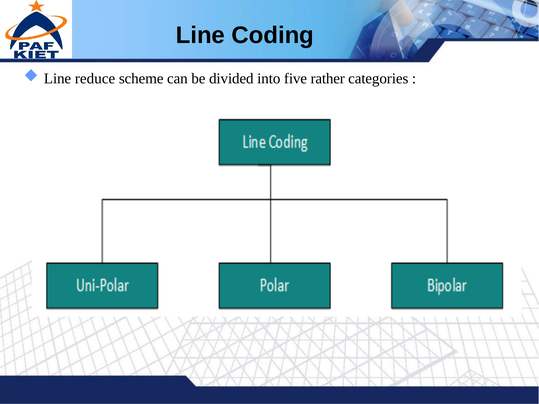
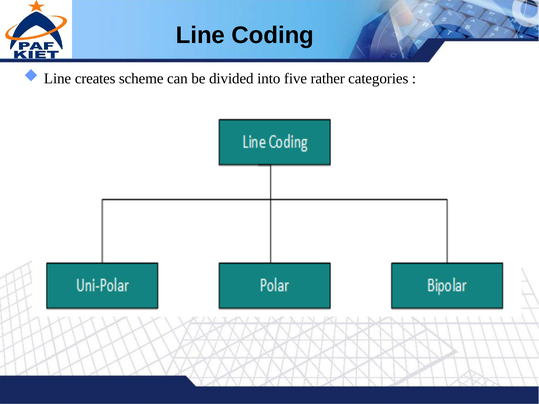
reduce: reduce -> creates (95, 78)
